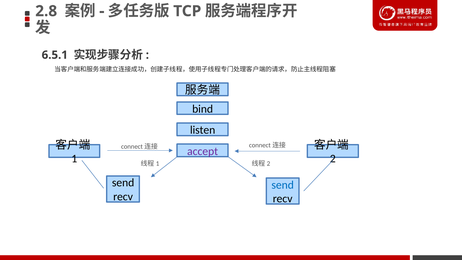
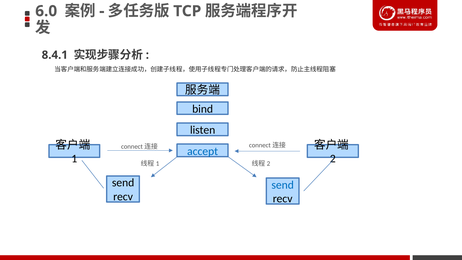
2.8: 2.8 -> 6.0 (46, 11)
6.5.1: 6.5.1 -> 8.4.1 (55, 55)
accept colour: purple -> blue (203, 151)
